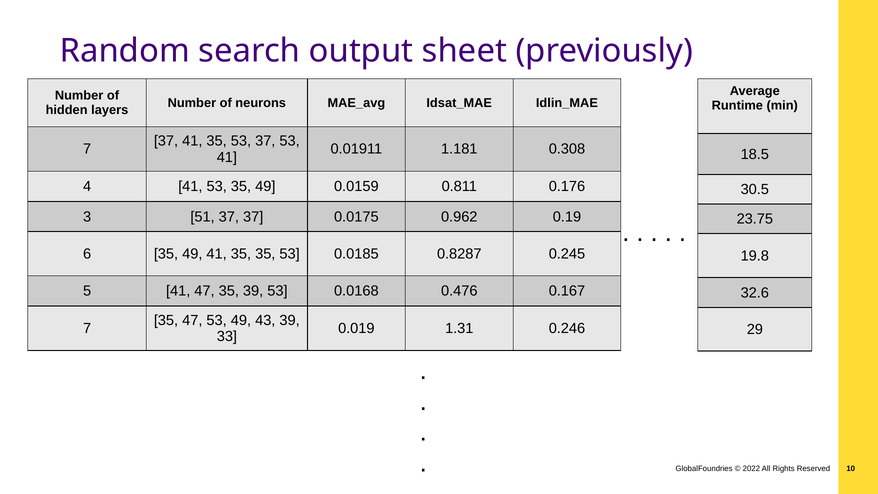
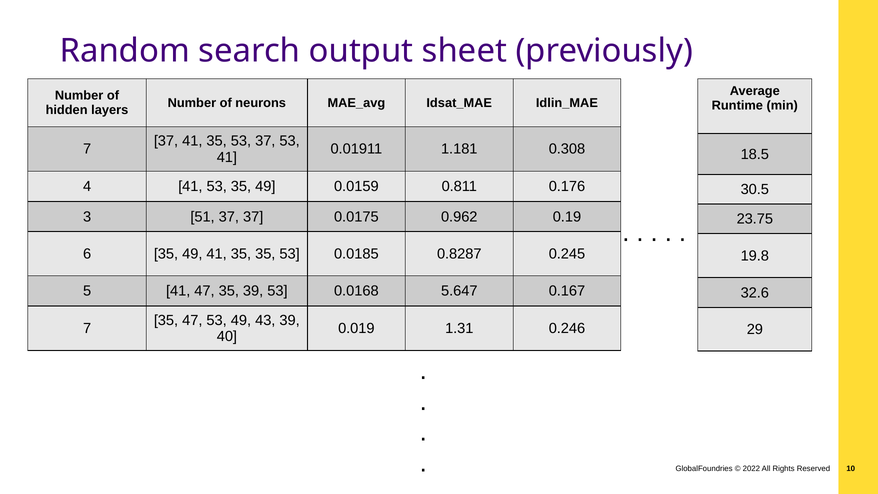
0.476: 0.476 -> 5.647 (459, 291)
33: 33 -> 40 (227, 337)
